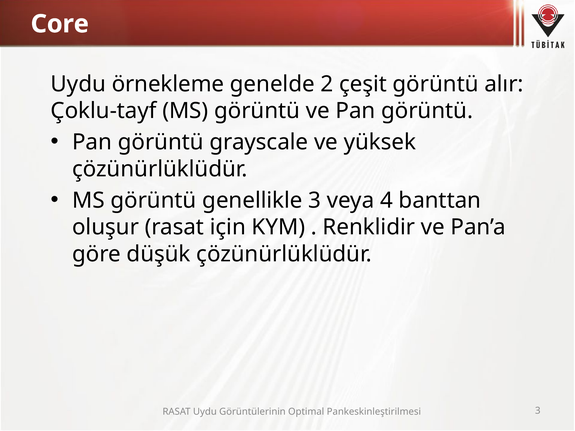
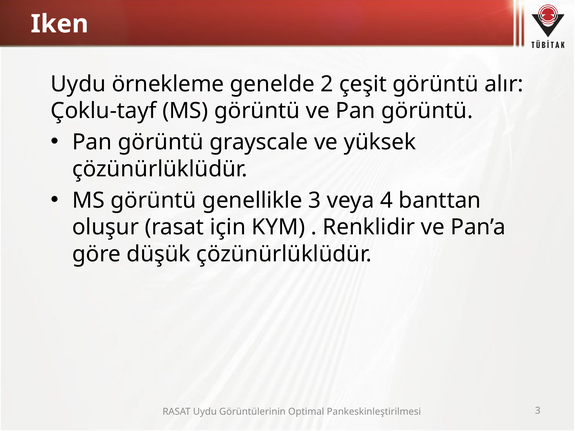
Core: Core -> Iken (60, 24)
